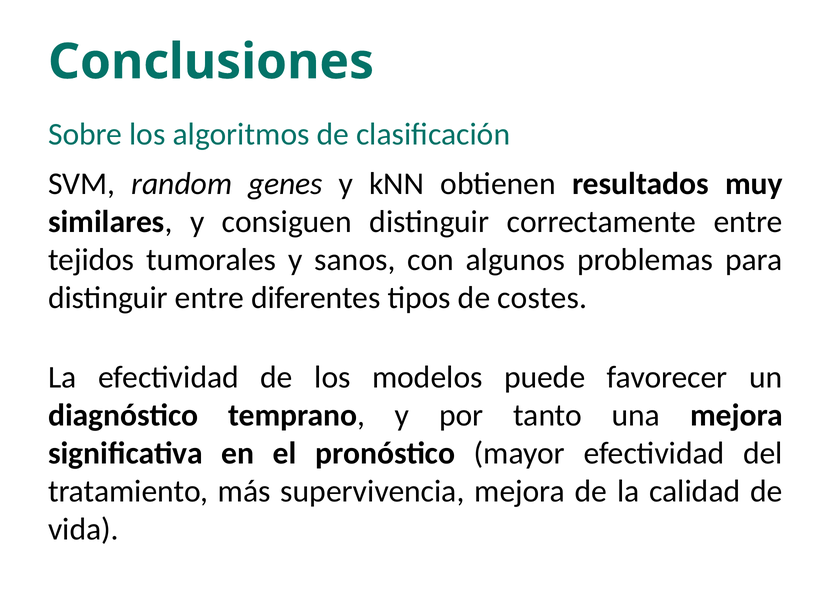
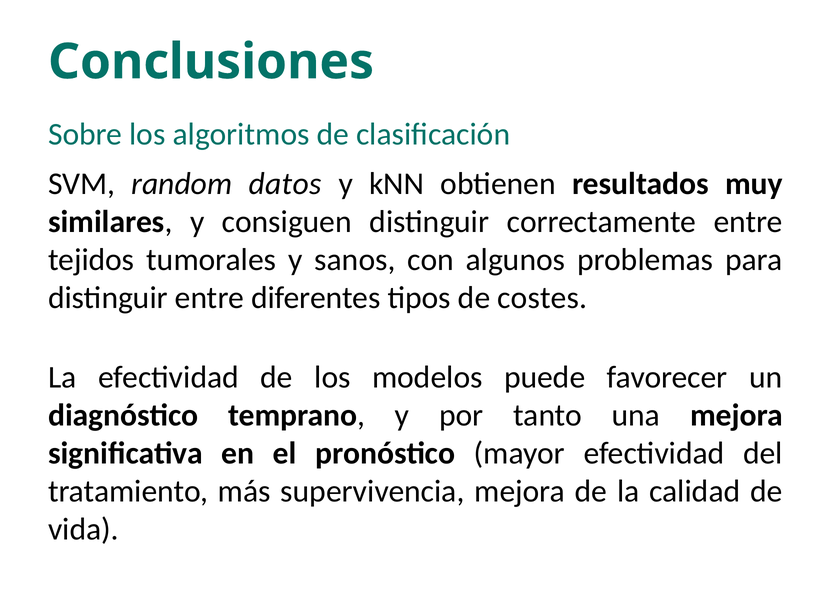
genes: genes -> datos (285, 184)
